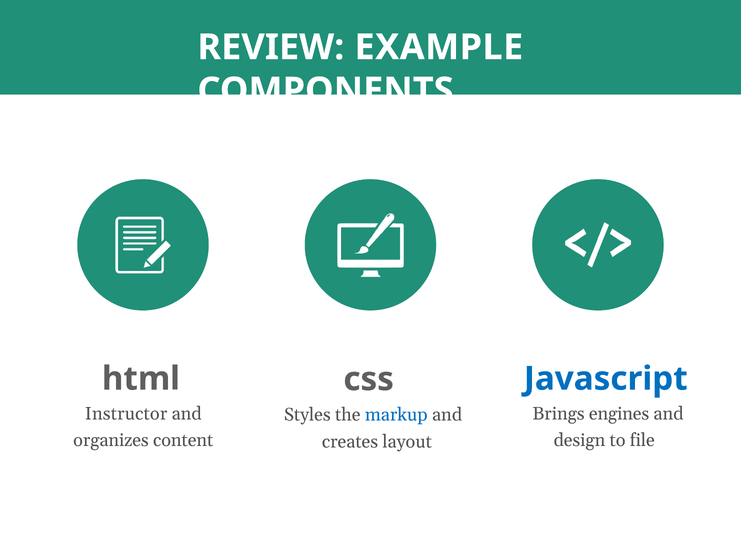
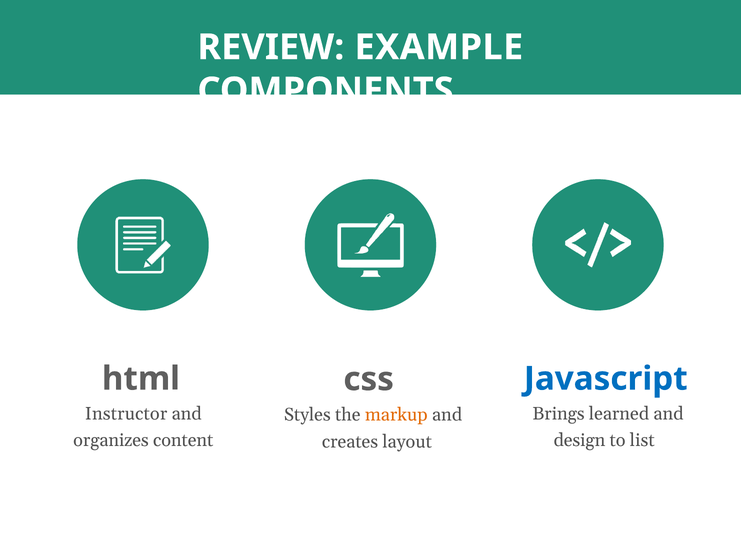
engines: engines -> learned (619, 414)
markup colour: blue -> orange (396, 415)
file: file -> list (642, 441)
